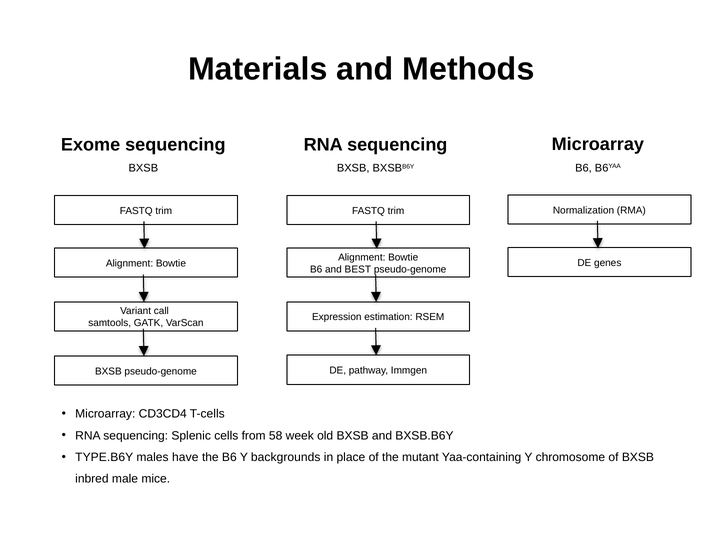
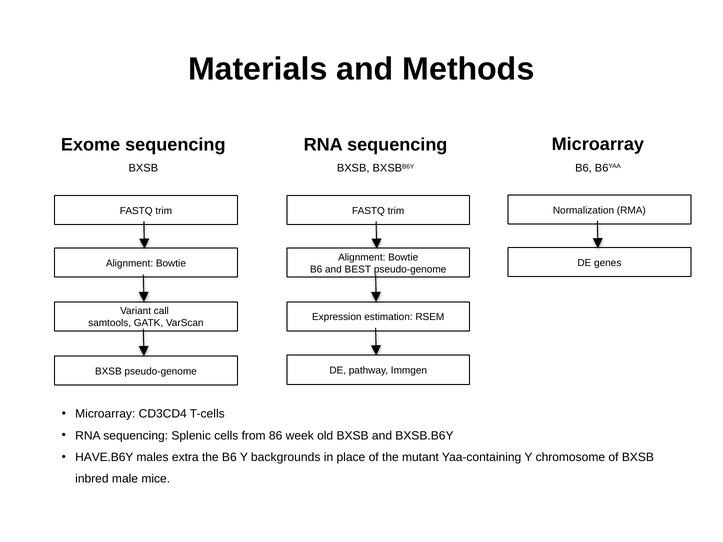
58: 58 -> 86 (276, 436)
TYPE.B6Y: TYPE.B6Y -> HAVE.B6Y (104, 457)
have: have -> extra (185, 457)
